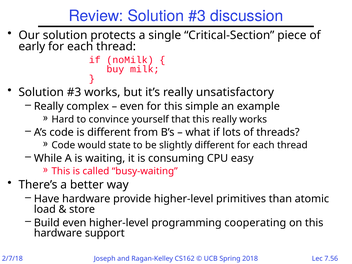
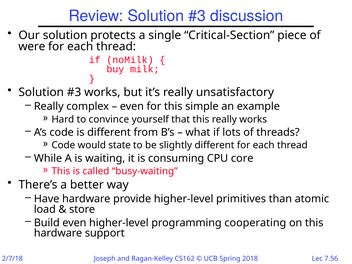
early: early -> were (32, 46)
easy: easy -> core (242, 158)
